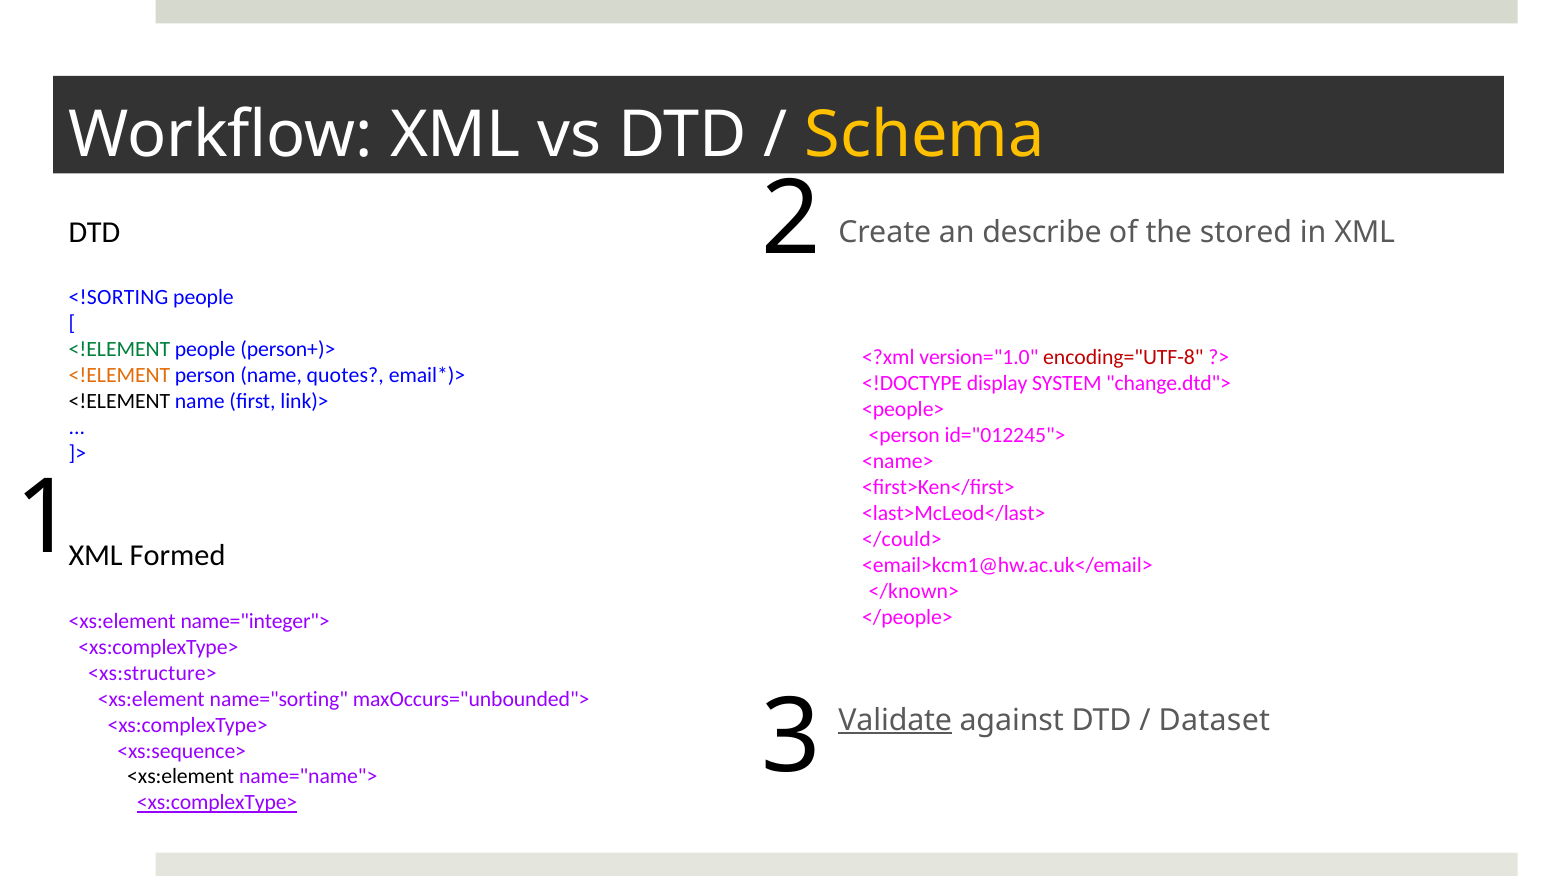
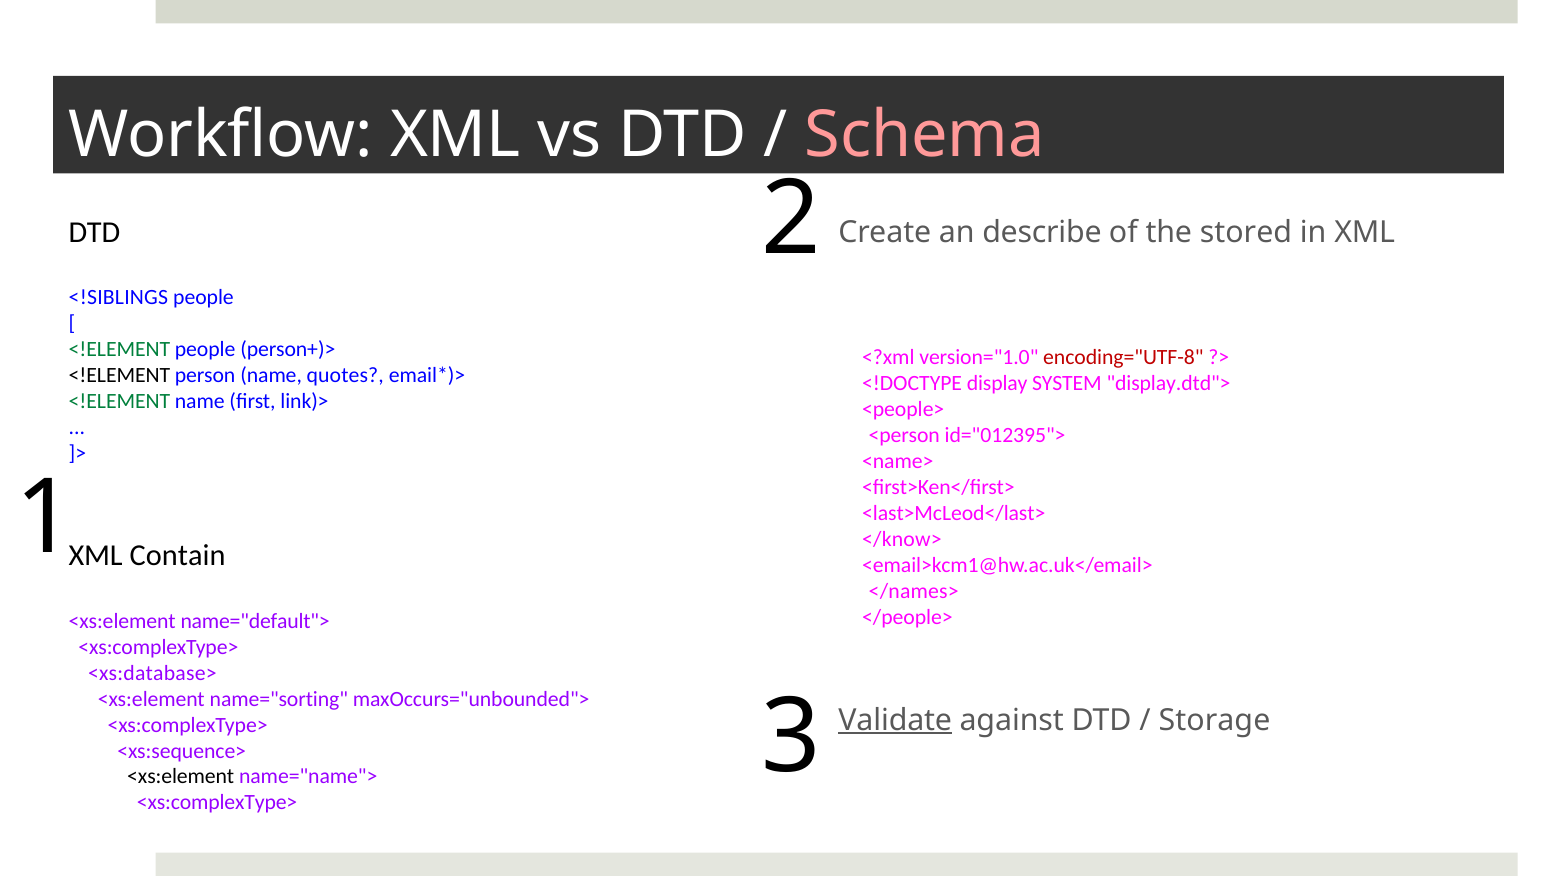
Schema colour: yellow -> pink (925, 135)
<!SORTING: <!SORTING -> <!SIBLINGS (118, 297)
<!ELEMENT colour: orange -> black (119, 375)
change.dtd">: change.dtd"> -> display.dtd"> (1168, 384)
<!ELEMENT colour: black -> green (119, 401)
id="012245">: id="012245"> -> id="012395"> (1005, 436)
</could>: </could> -> </know> (902, 540)
Formed: Formed -> Contain (178, 556)
</known>: </known> -> </names> (914, 591)
name="integer">: name="integer"> -> name="default"> (255, 621)
<xs:structure>: <xs:structure> -> <xs:database> (152, 673)
Dataset: Dataset -> Storage (1214, 720)
<xs:complexType> underline: present -> none (217, 803)
